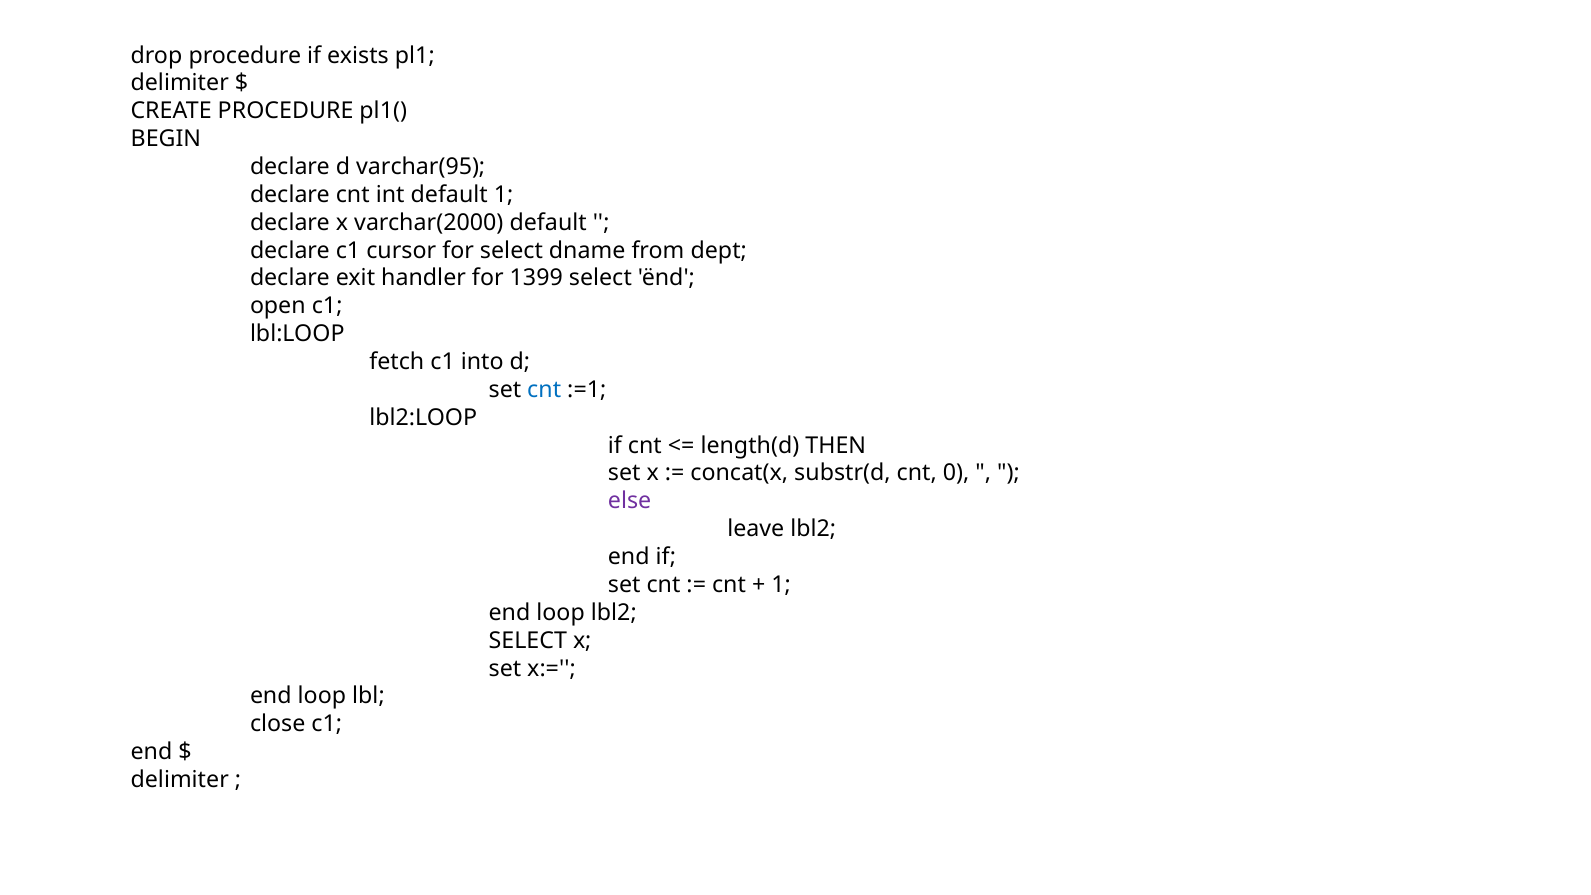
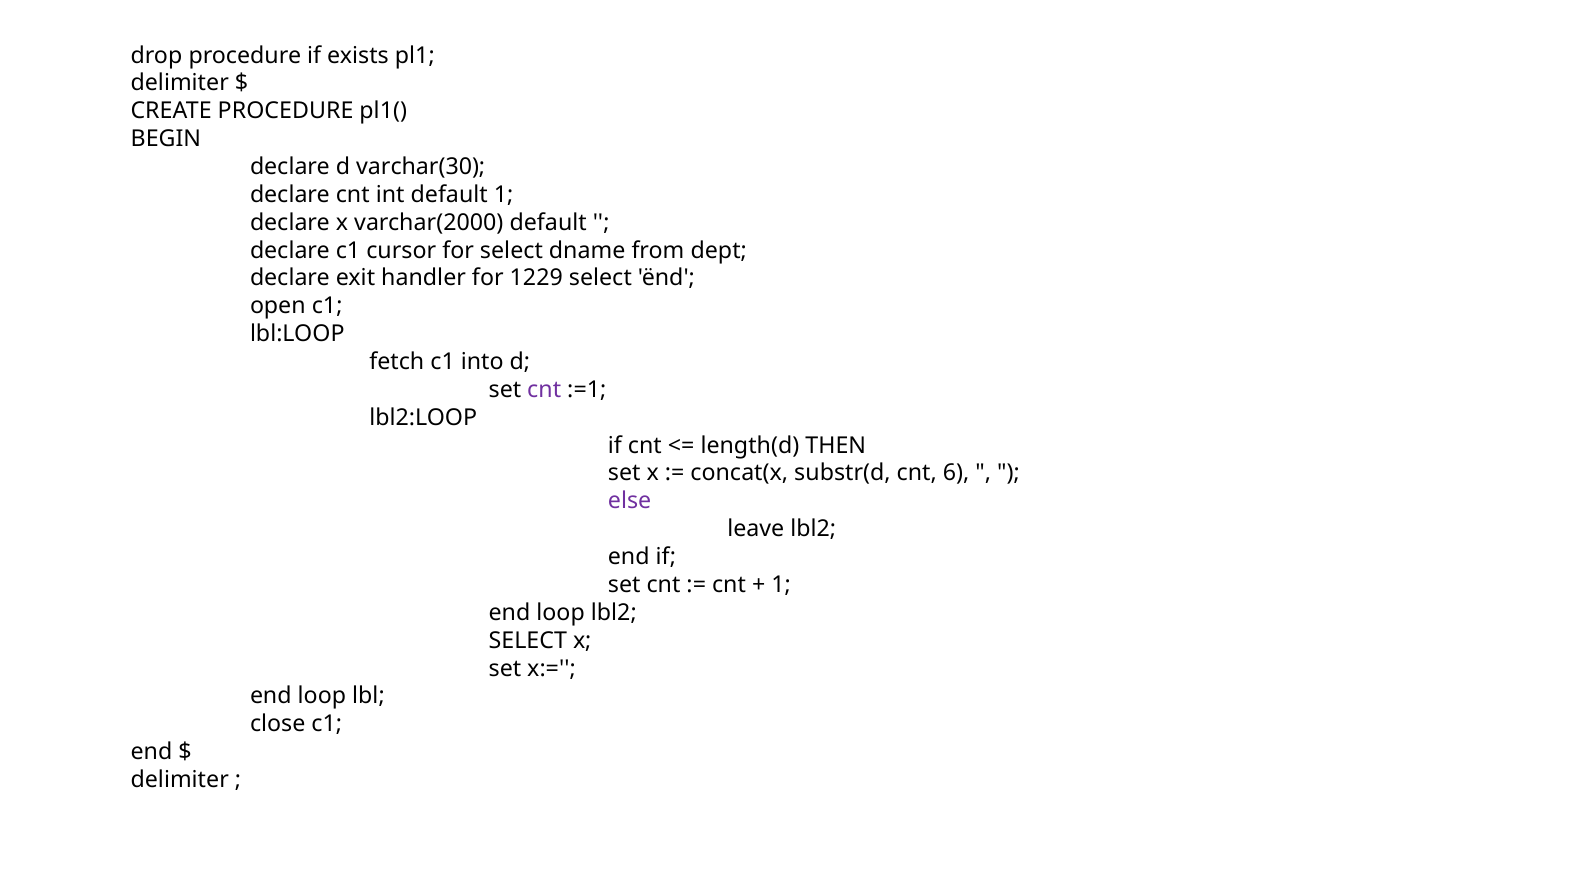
varchar(95: varchar(95 -> varchar(30 (421, 167)
1399: 1399 -> 1229 (536, 278)
cnt colour: blue -> purple (544, 390)
0: 0 -> 6 (956, 473)
